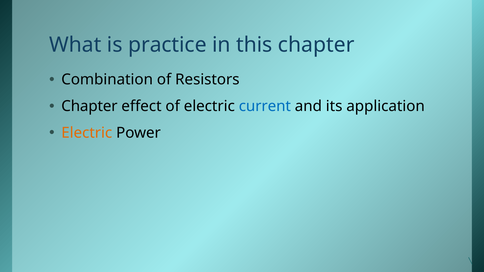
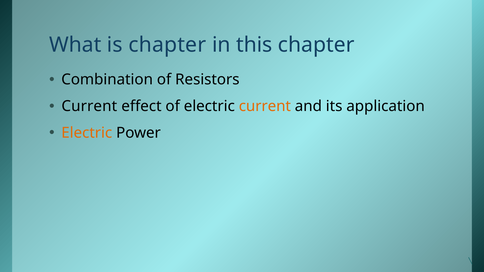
is practice: practice -> chapter (167, 45)
Chapter: Chapter -> Current (89, 106)
current colour: blue -> orange (265, 106)
